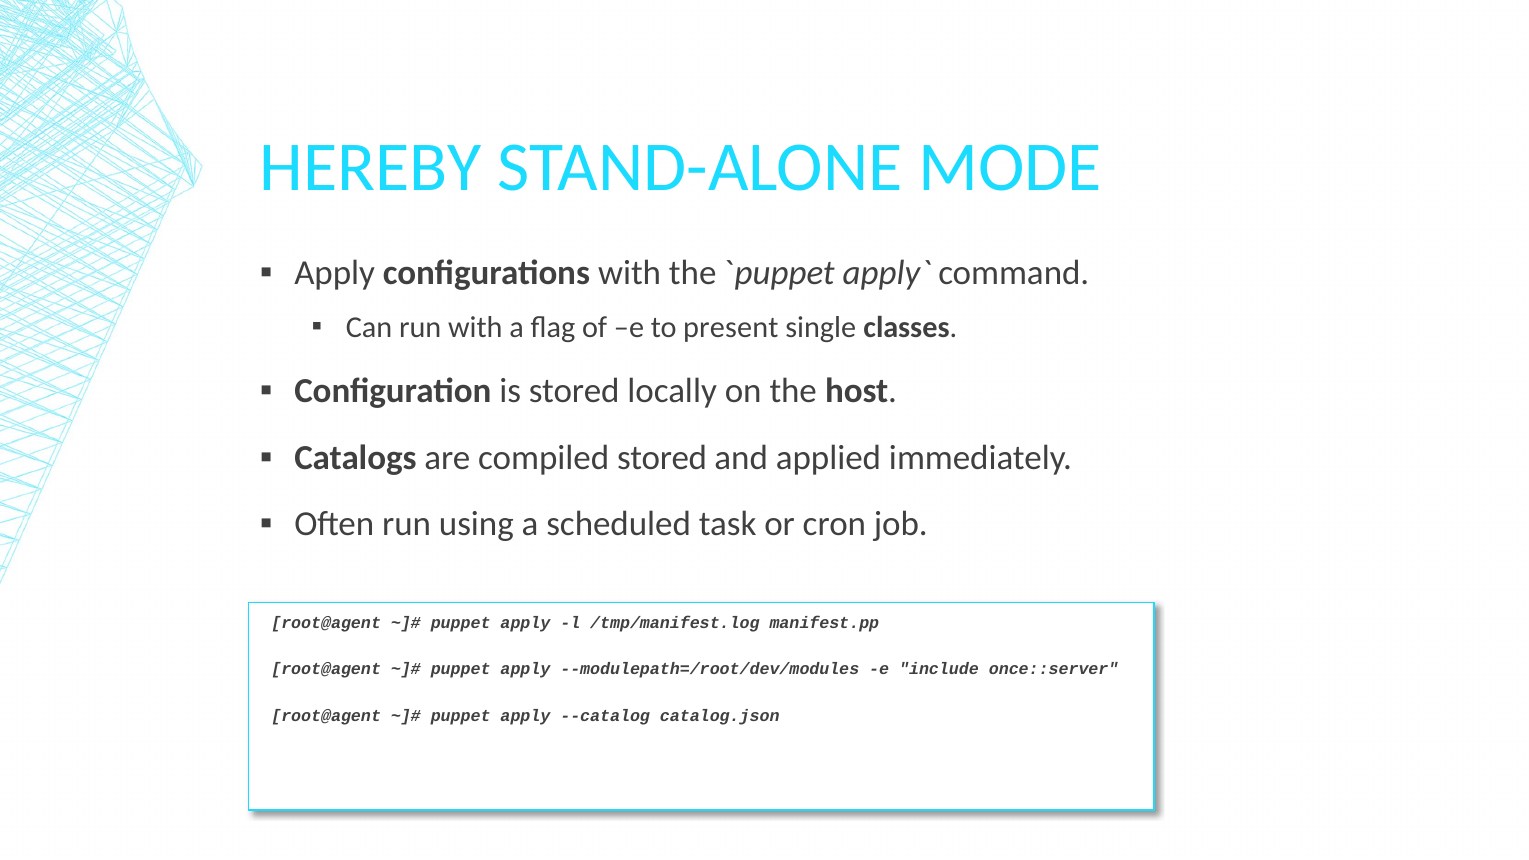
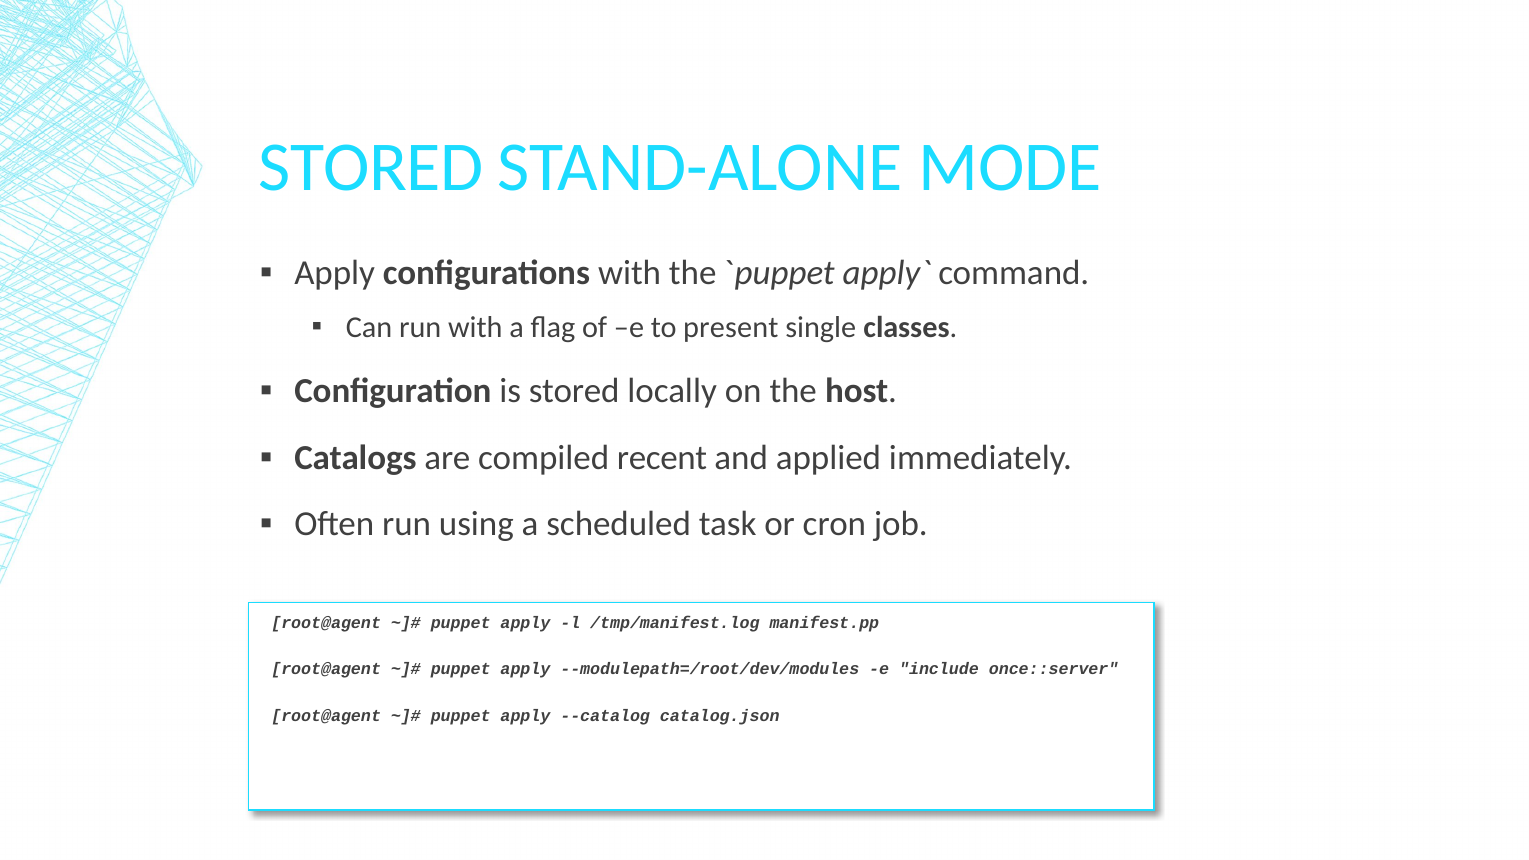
HEREBY: HEREBY -> STORED (371, 167)
compiled stored: stored -> recent (662, 458)
